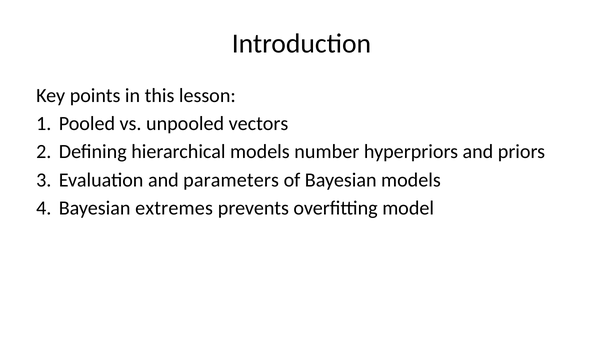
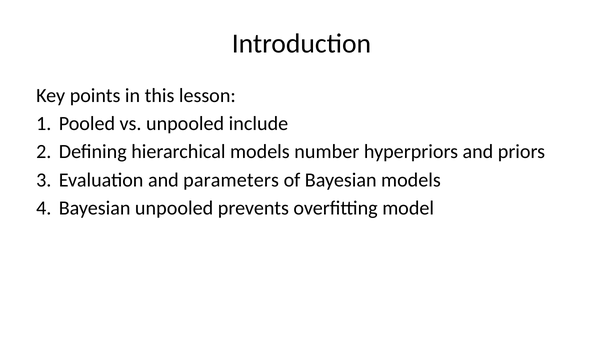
vectors: vectors -> include (258, 124)
Bayesian extremes: extremes -> unpooled (174, 208)
